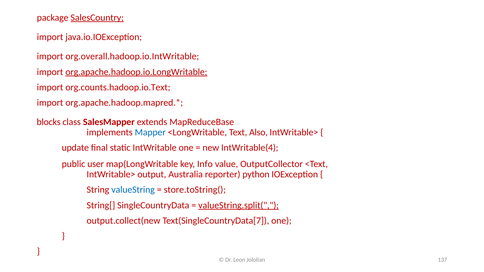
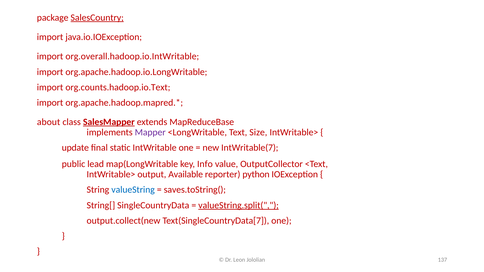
org.apache.hadoop.io.LongWritable underline: present -> none (136, 72)
blocks: blocks -> about (49, 122)
SalesMapper underline: none -> present (109, 122)
Mapper colour: blue -> purple (150, 132)
Also: Also -> Size (258, 132)
IntWritable(4: IntWritable(4 -> IntWritable(7 (250, 148)
user: user -> lead (96, 164)
Australia: Australia -> Available (186, 175)
store.toString(: store.toString( -> saves.toString( (195, 190)
